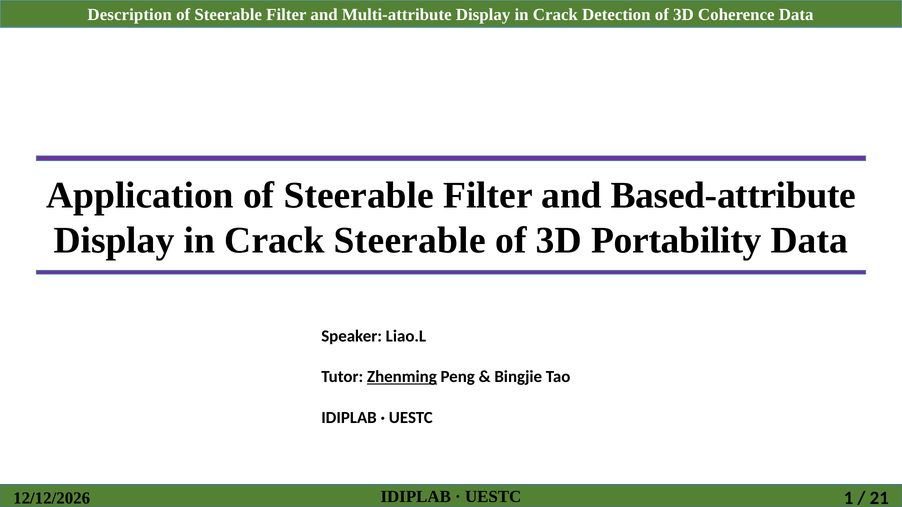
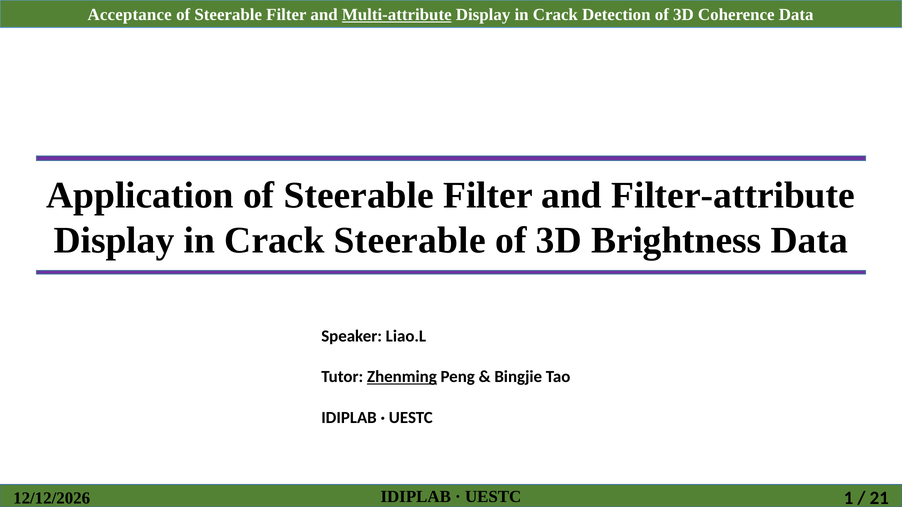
Description: Description -> Acceptance (130, 15)
Multi-attribute underline: none -> present (397, 15)
Based-attribute: Based-attribute -> Filter-attribute (733, 195)
Portability: Portability -> Brightness (676, 240)
